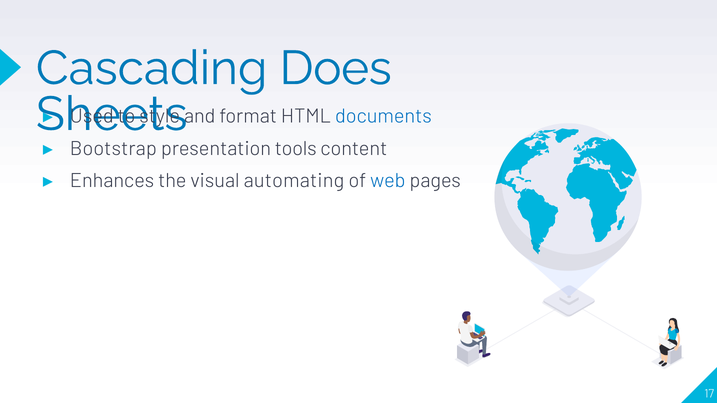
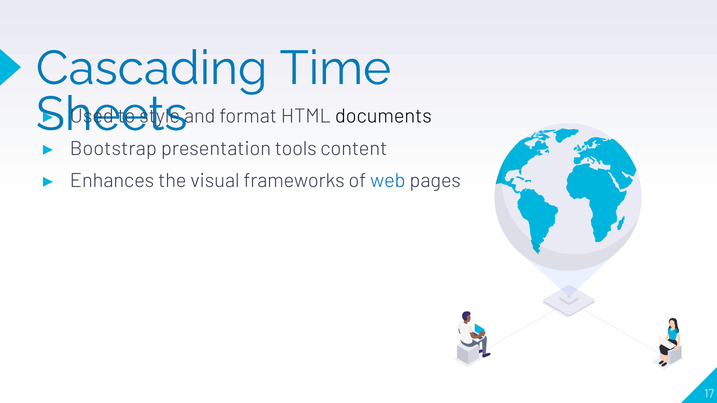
Does: Does -> Time (335, 68)
documents colour: blue -> black (383, 116)
automating: automating -> frameworks (294, 181)
